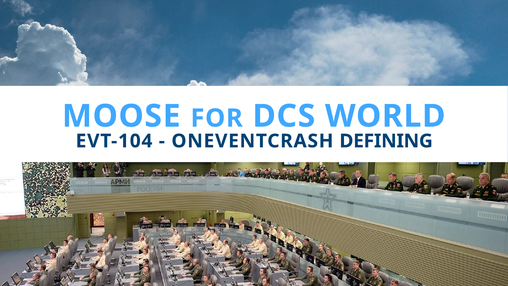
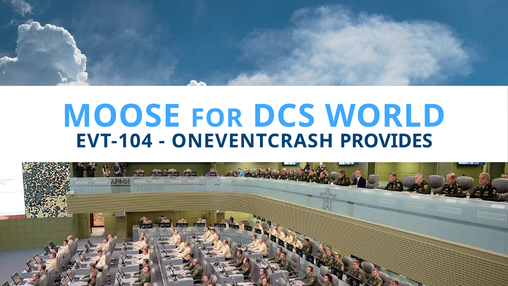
DEFINING: DEFINING -> PROVIDES (386, 141)
